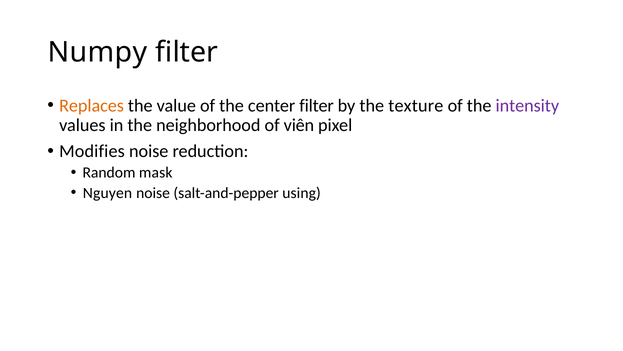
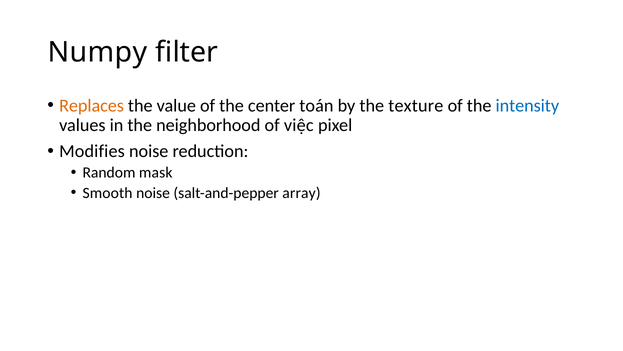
center filter: filter -> toán (316, 105)
intensity colour: purple -> blue (527, 105)
viên: viên -> việc (299, 125)
Nguyen: Nguyen -> Smooth (108, 193)
using: using -> array (301, 193)
